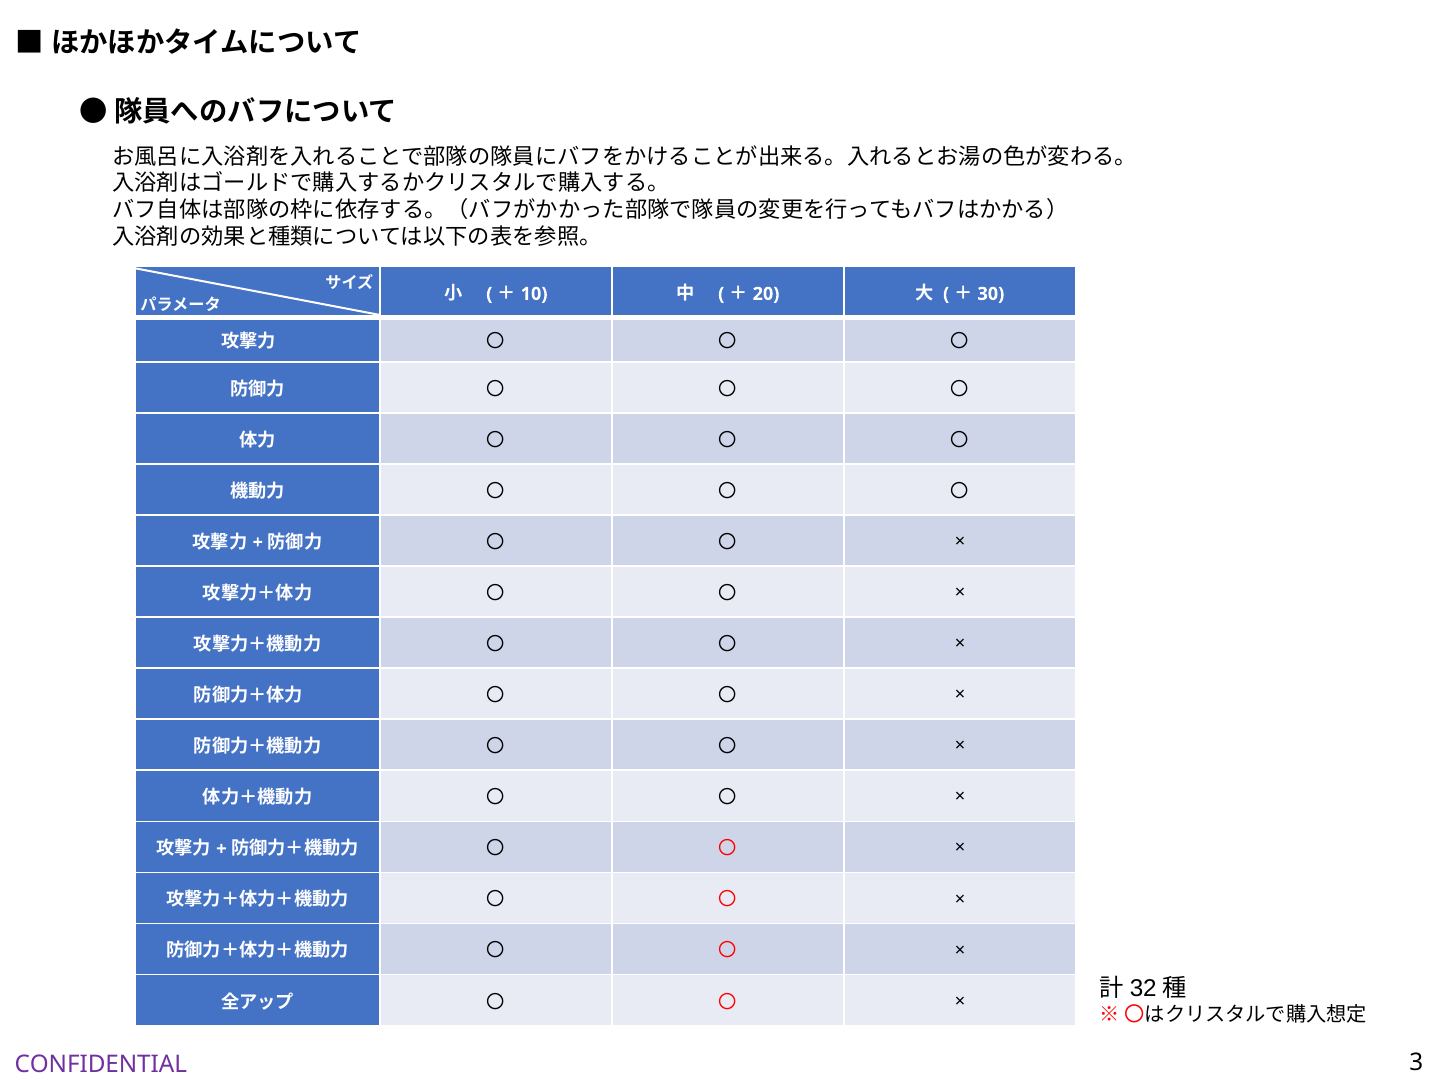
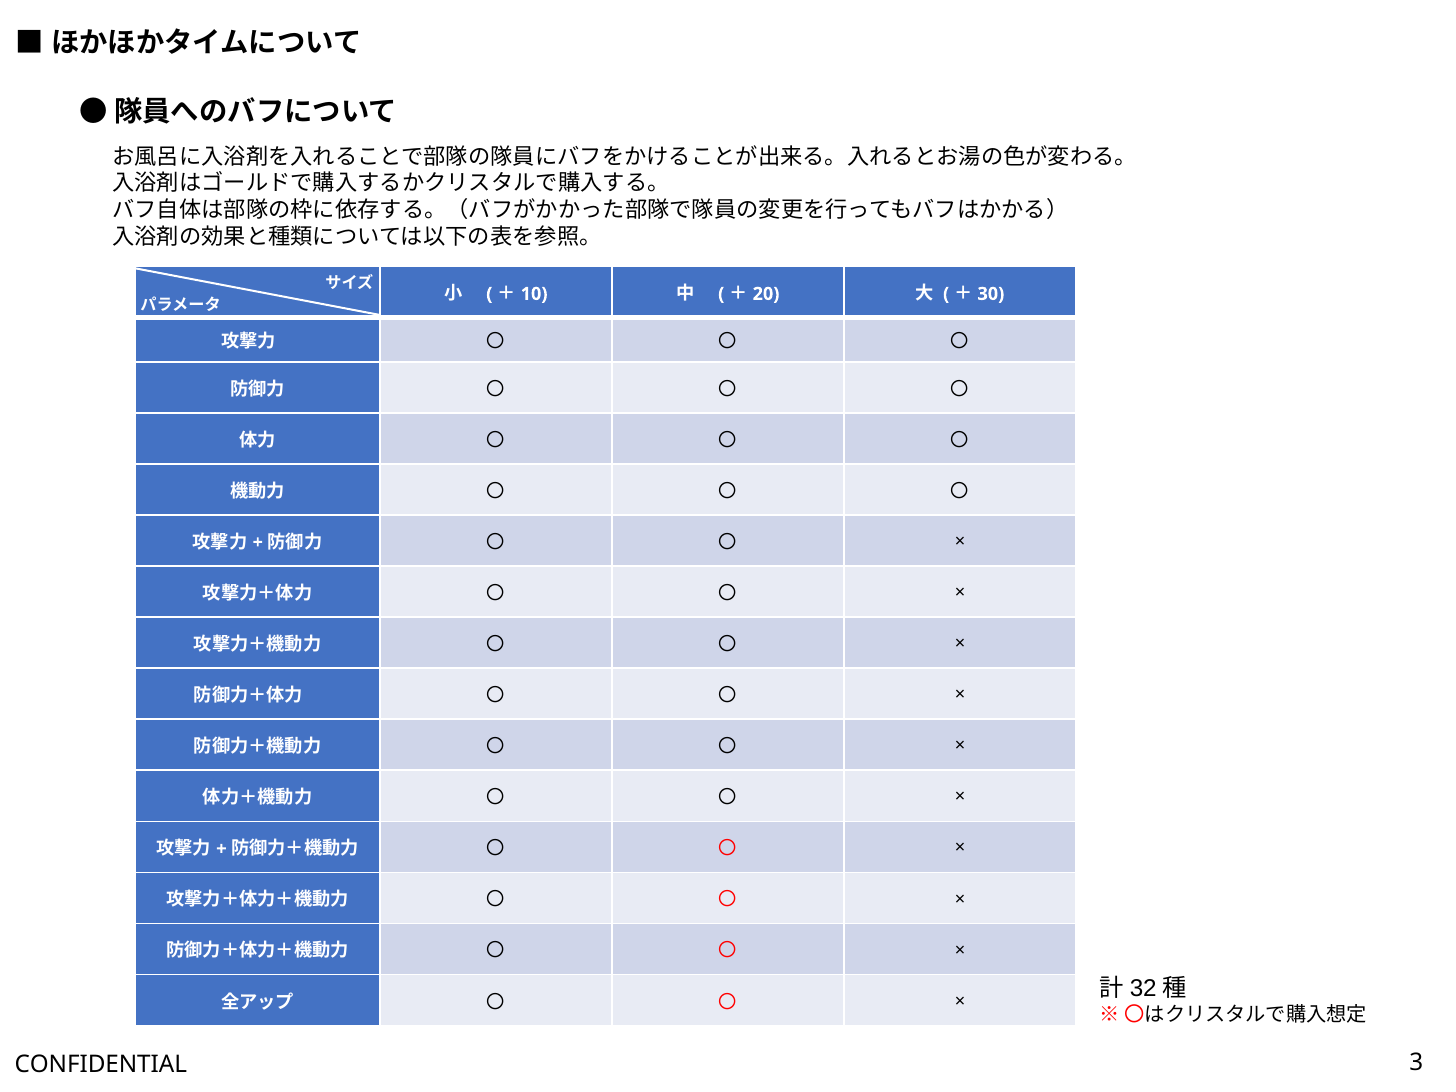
CONFIDENTIAL colour: purple -> black (101, 1065)
